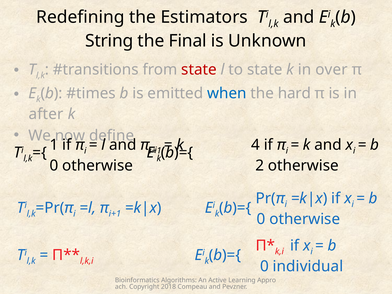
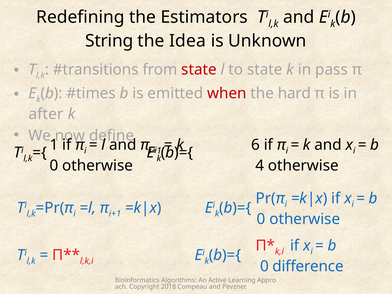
Final: Final -> Idea (188, 41)
over: over -> pass (332, 69)
when colour: blue -> red (227, 93)
4: 4 -> 6 (256, 145)
2: 2 -> 4 (260, 166)
individual: individual -> difference (308, 266)
